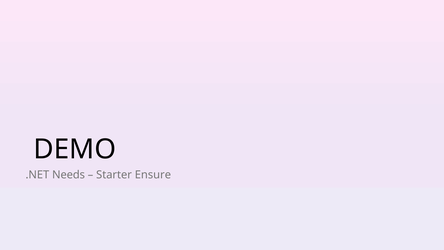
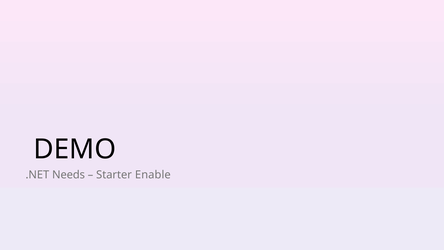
Ensure: Ensure -> Enable (153, 175)
